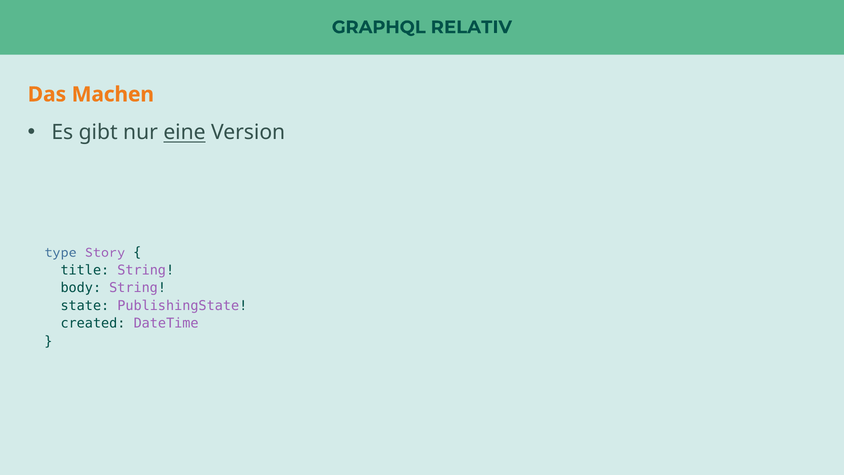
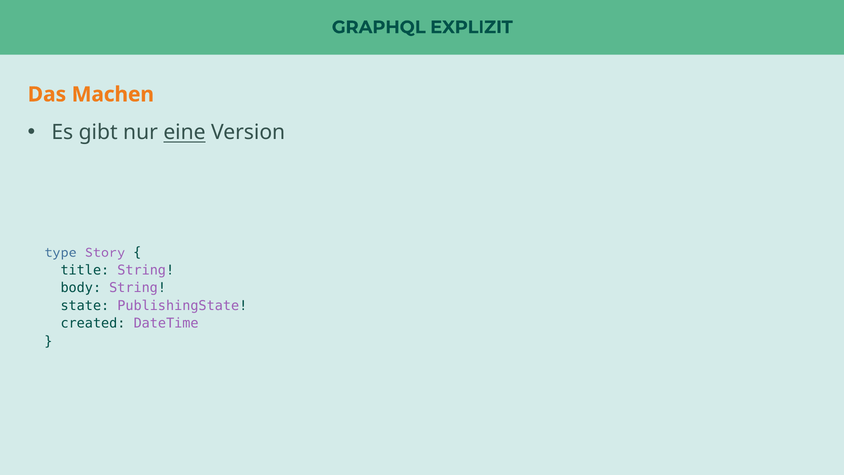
RELATIV: RELATIV -> EXPLIZIT (471, 27)
